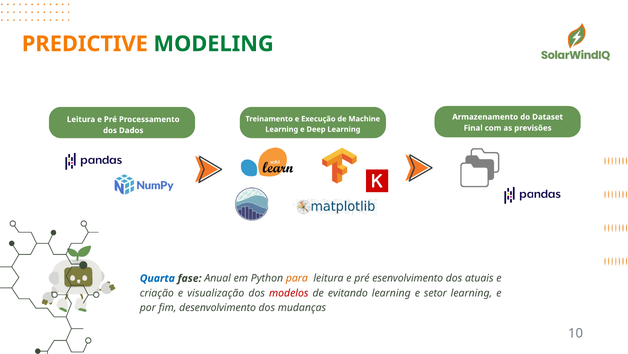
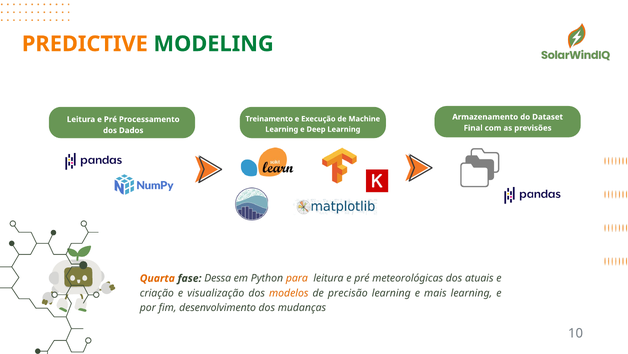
Quarta colour: blue -> orange (157, 278)
Anual: Anual -> Dessa (218, 278)
esenvolvimento: esenvolvimento -> meteorológicas (408, 278)
modelos colour: red -> orange (289, 292)
evitando: evitando -> precisão (348, 292)
setor: setor -> mais (435, 292)
